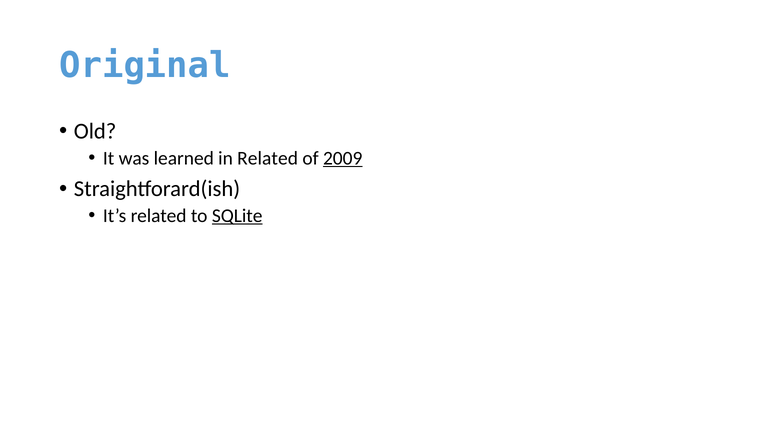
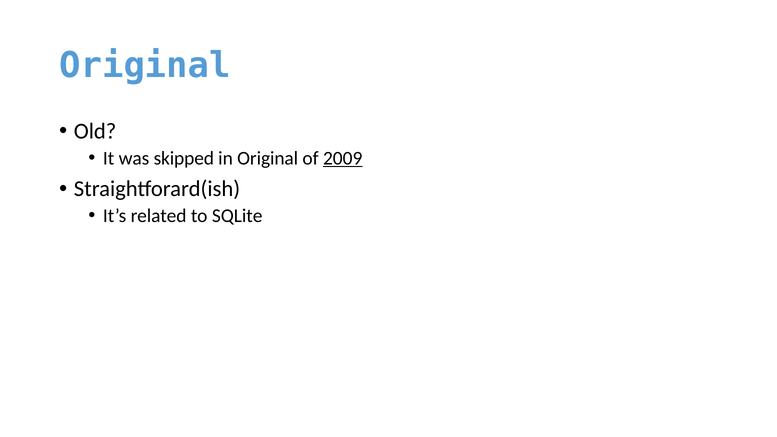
learned: learned -> skipped (184, 158)
in Related: Related -> Original (268, 158)
SQLite underline: present -> none (237, 216)
